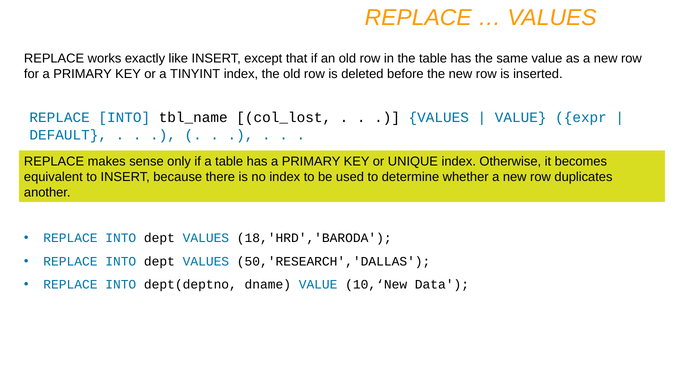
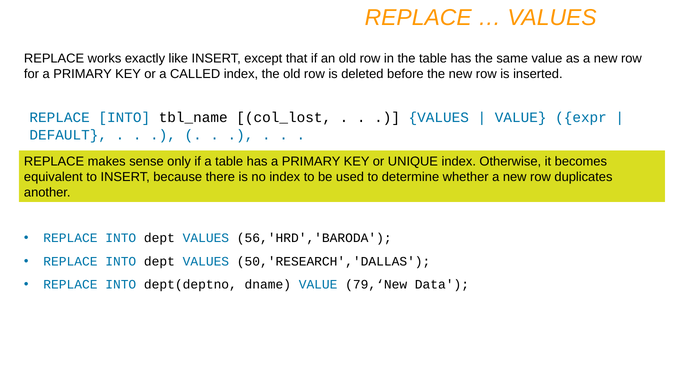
TINYINT: TINYINT -> CALLED (195, 74)
18,'HRD','BARODA: 18,'HRD','BARODA -> 56,'HRD','BARODA (314, 238)
10,‘New: 10,‘New -> 79,‘New (376, 285)
